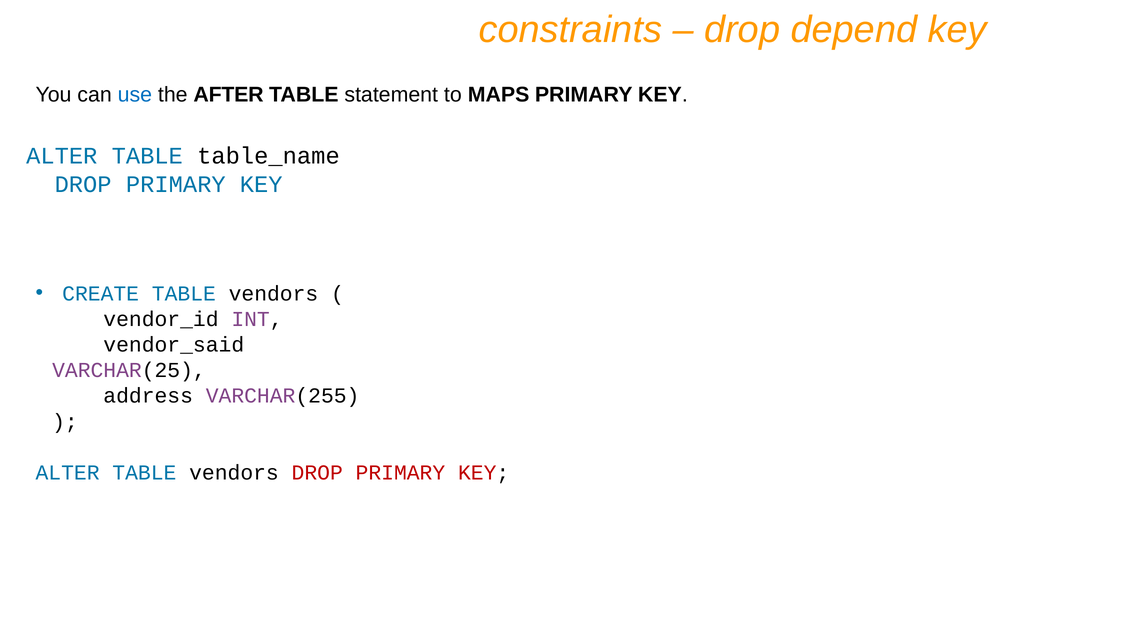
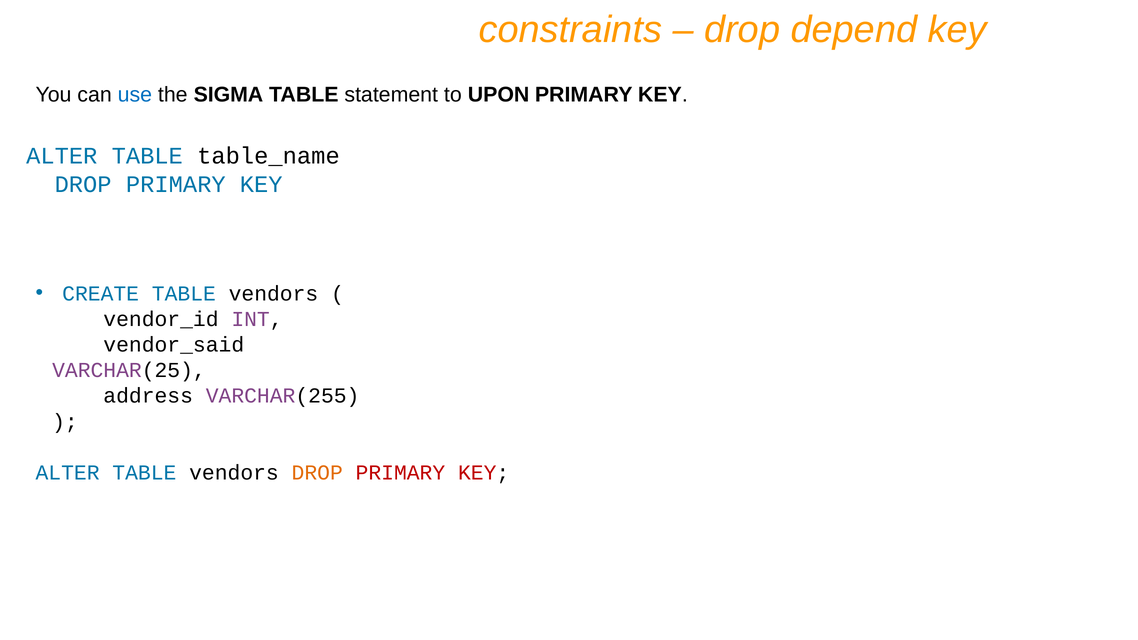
AFTER: AFTER -> SIGMA (228, 95)
MAPS: MAPS -> UPON (499, 95)
DROP colour: red -> orange (317, 473)
